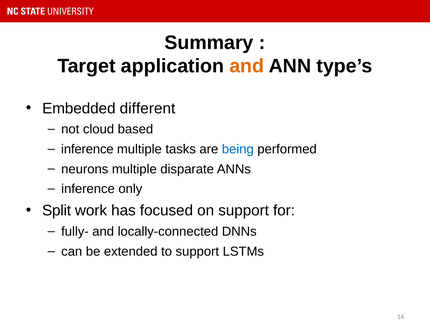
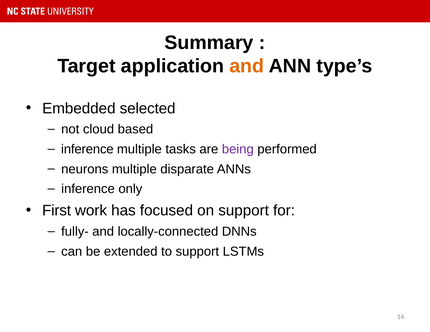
different: different -> selected (148, 108)
being colour: blue -> purple (238, 149)
Split: Split -> First (57, 211)
